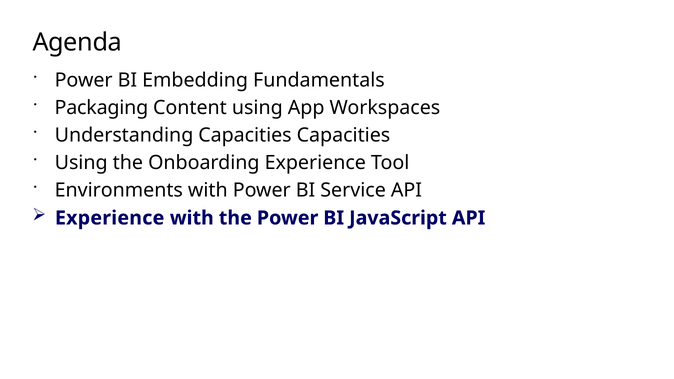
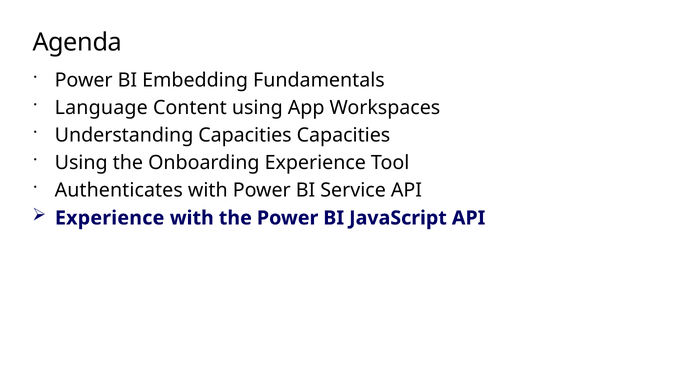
Packaging: Packaging -> Language (101, 108)
Environments: Environments -> Authenticates (119, 191)
